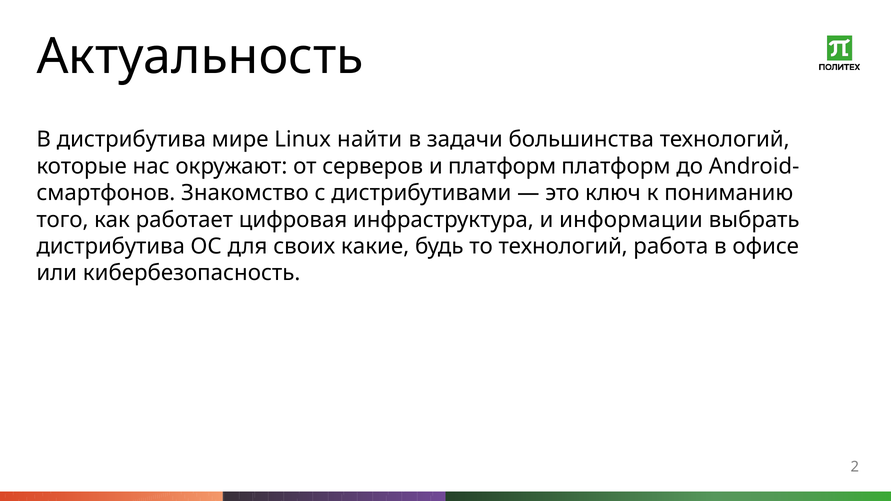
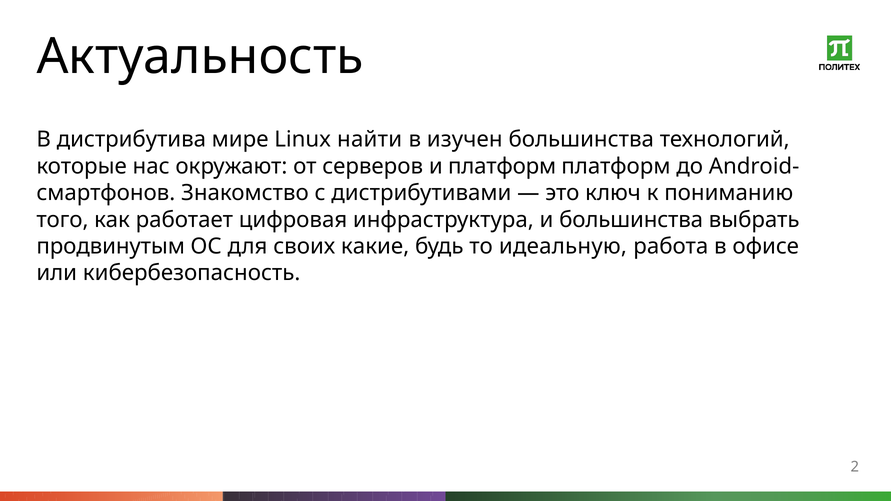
задачи: задачи -> изучен (465, 140)
и информации: информации -> большинства (631, 220)
дистрибутива: дистрибутива -> продвинутым (111, 246)
то технологий: технологий -> идеальную (563, 246)
